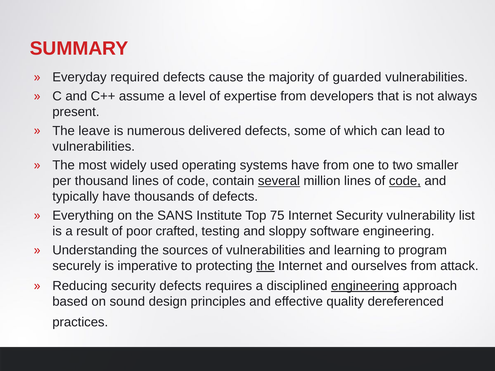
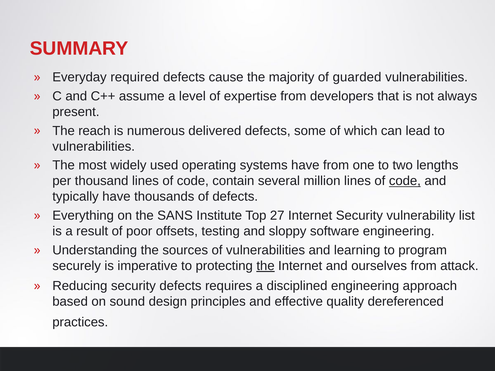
leave: leave -> reach (94, 131)
smaller: smaller -> lengths (437, 165)
several underline: present -> none (279, 181)
75: 75 -> 27 (277, 216)
crafted: crafted -> offsets (177, 231)
engineering underline: present -> none (365, 286)
